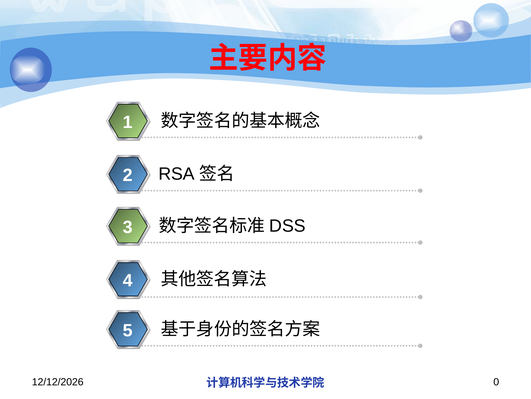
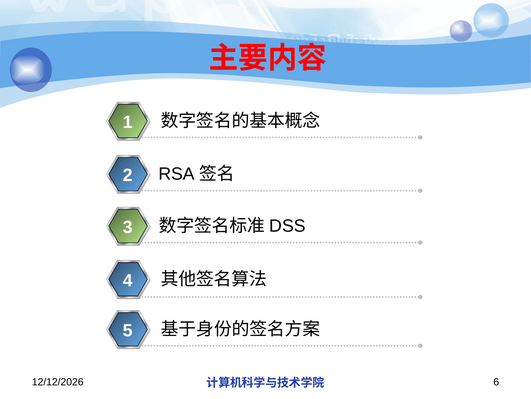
0: 0 -> 6 (496, 381)
